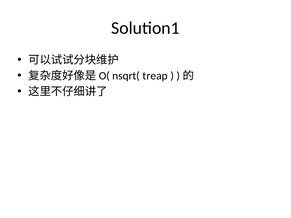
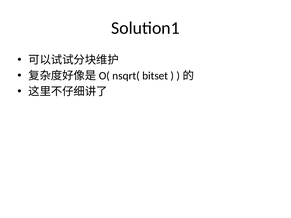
treap: treap -> bitset (155, 76)
